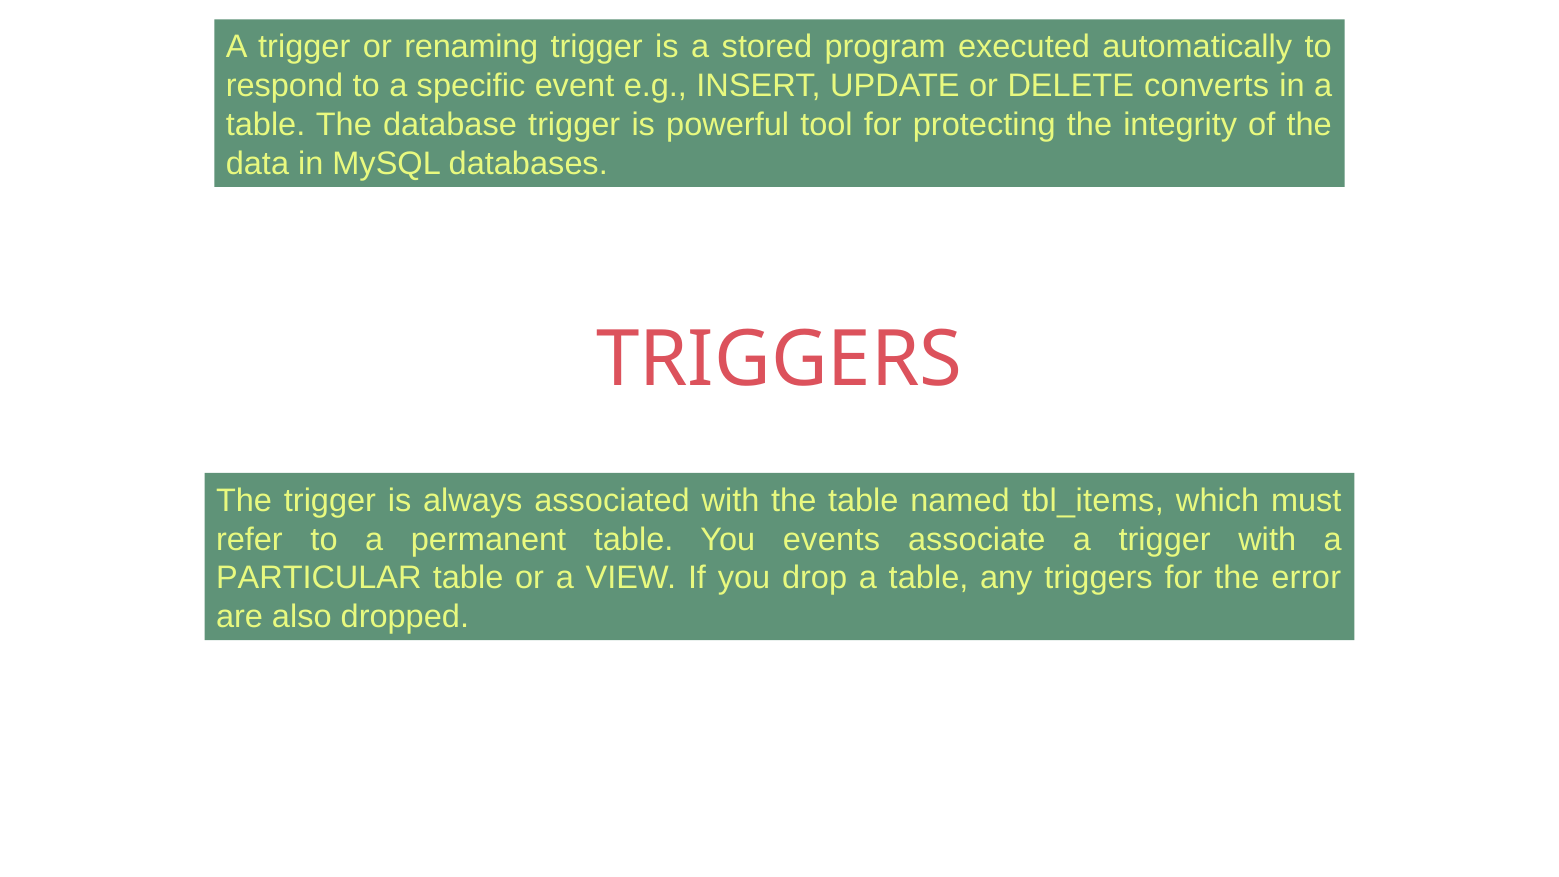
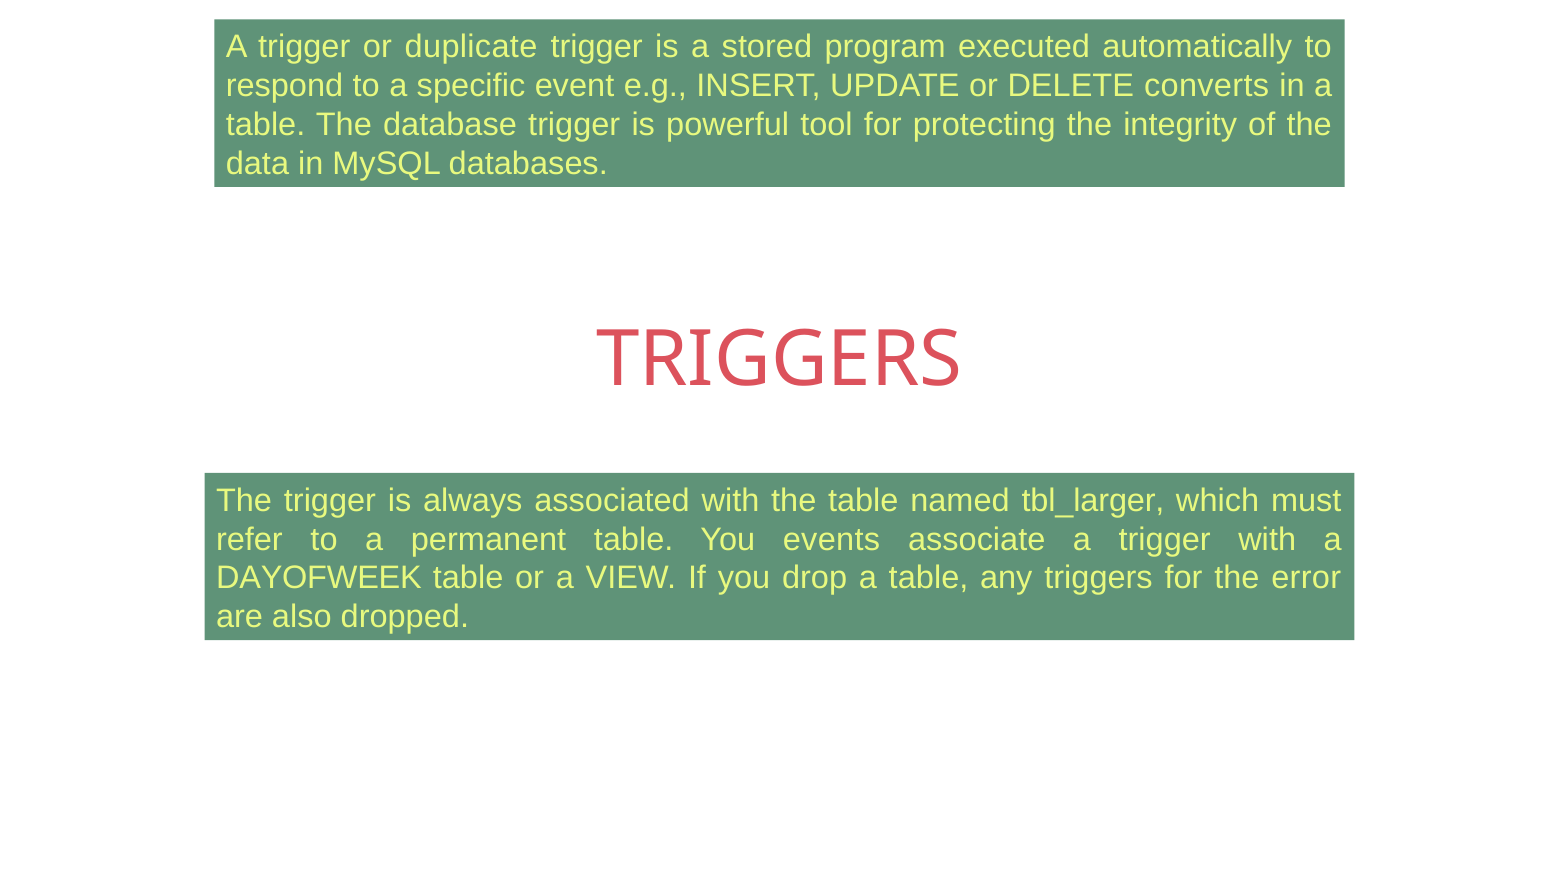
renaming: renaming -> duplicate (471, 47)
tbl_items: tbl_items -> tbl_larger (1093, 500)
PARTICULAR: PARTICULAR -> DAYOFWEEK (319, 578)
